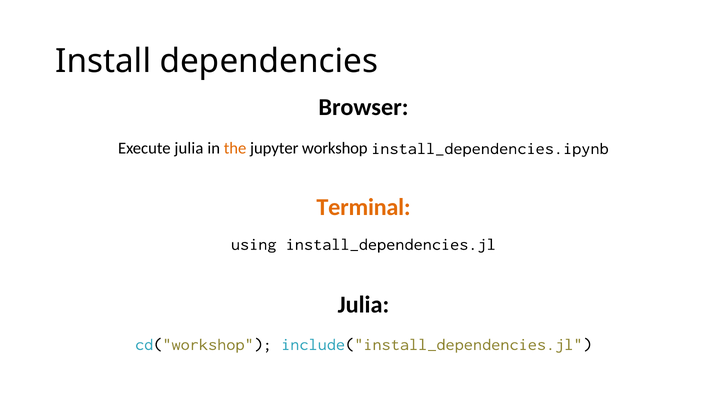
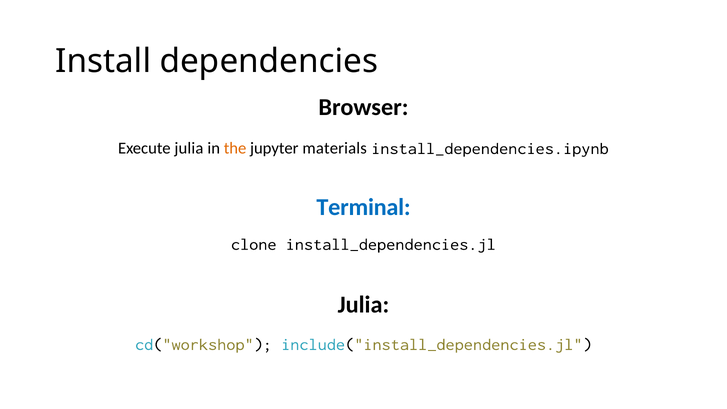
workshop: workshop -> materials (335, 148)
Terminal colour: orange -> blue (363, 207)
using: using -> clone (254, 244)
